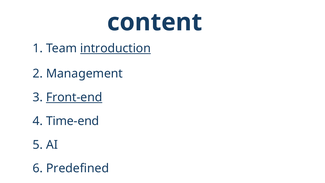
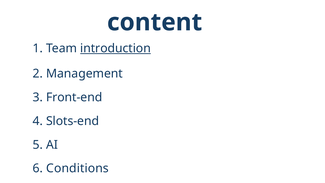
Front-end underline: present -> none (74, 97)
Time-end: Time-end -> Slots-end (73, 121)
Predefined: Predefined -> Conditions (78, 168)
